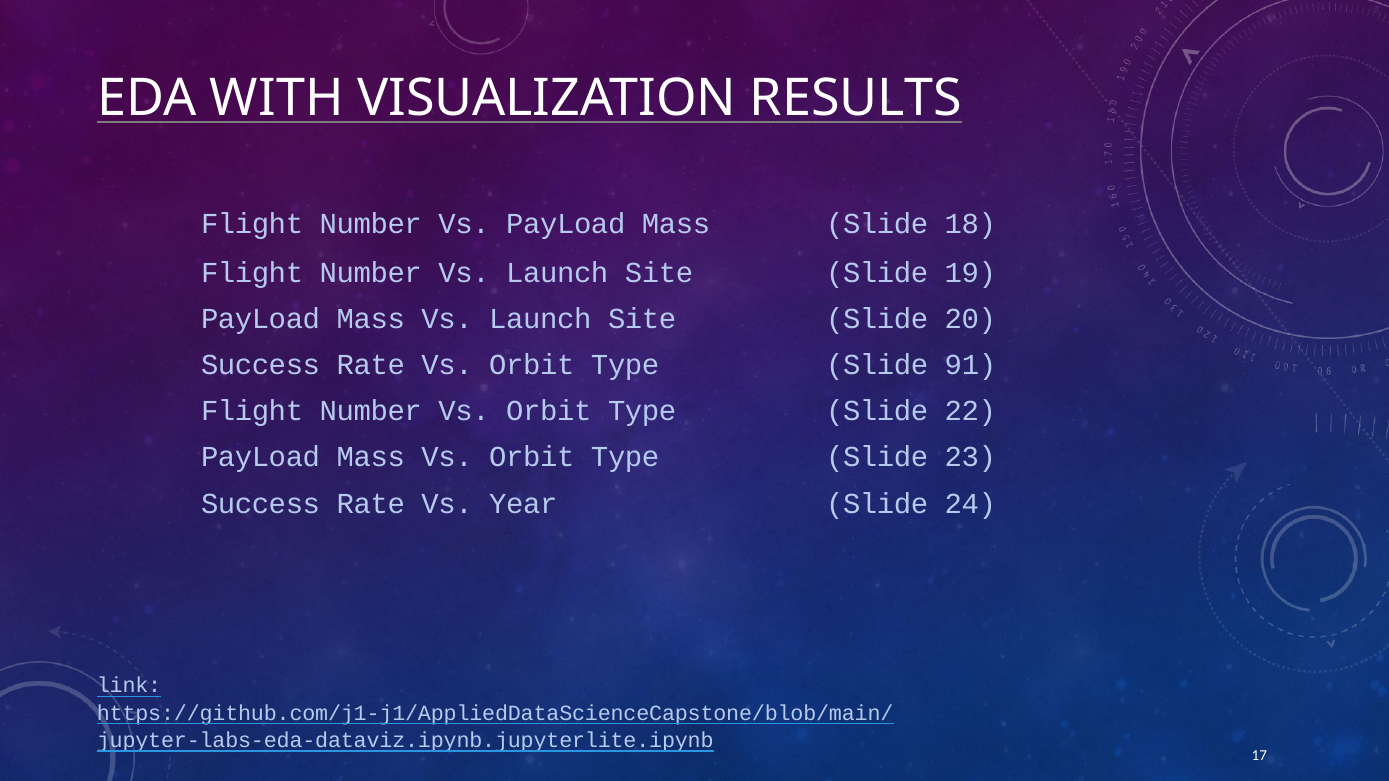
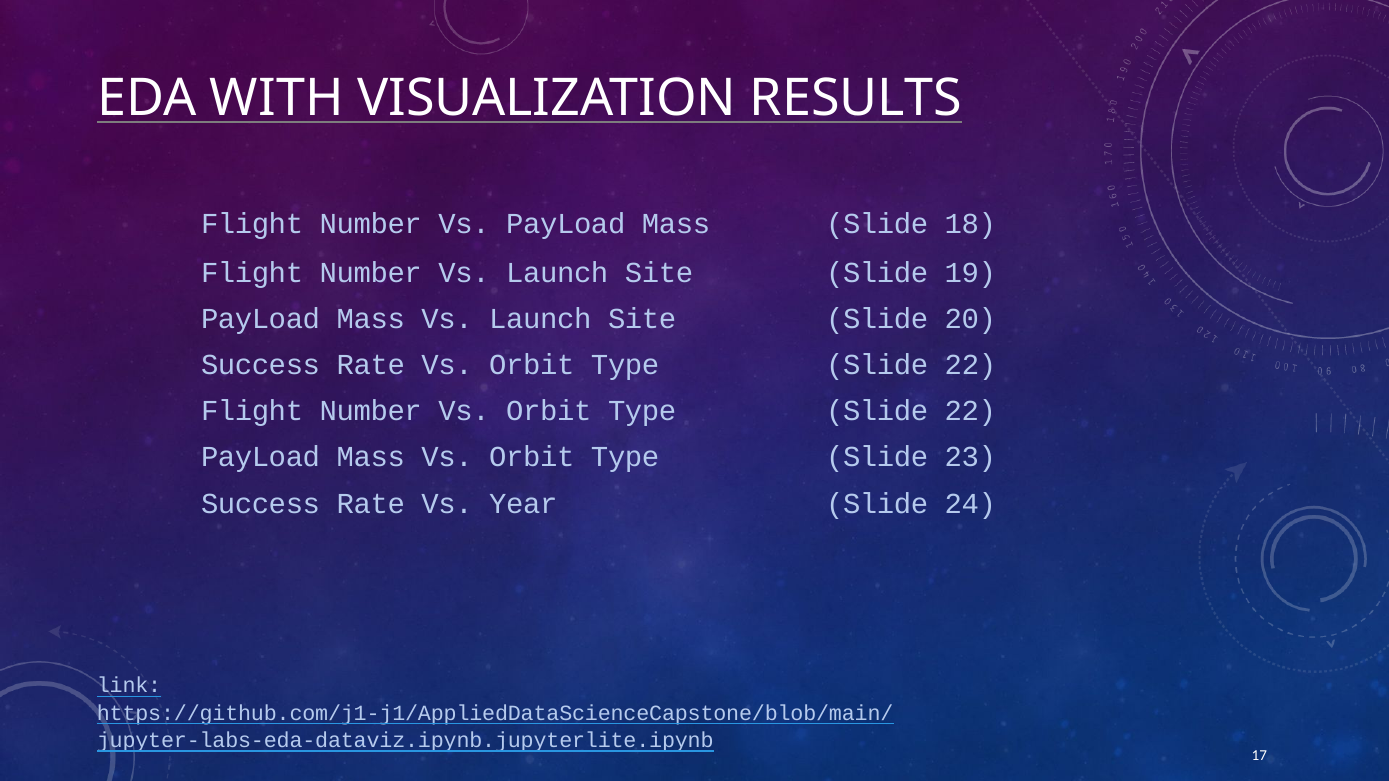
91: 91 -> 22 (970, 365)
